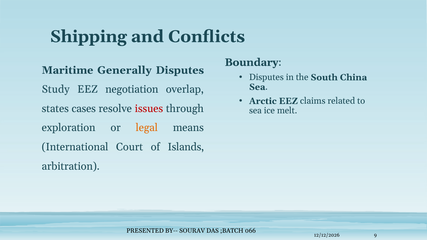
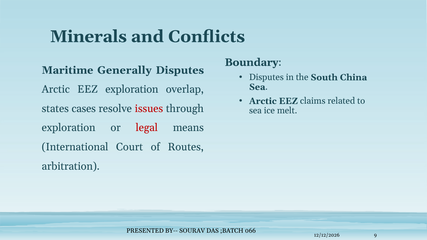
Shipping: Shipping -> Minerals (88, 37)
Study: Study -> Arctic (56, 89)
EEZ negotiation: negotiation -> exploration (132, 89)
legal colour: orange -> red (147, 128)
Islands: Islands -> Routes (186, 147)
